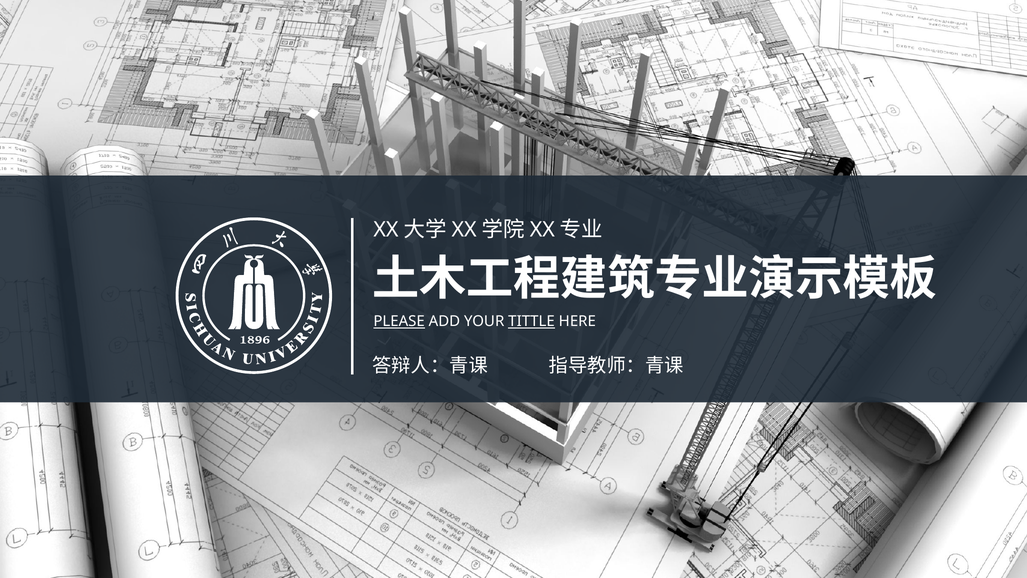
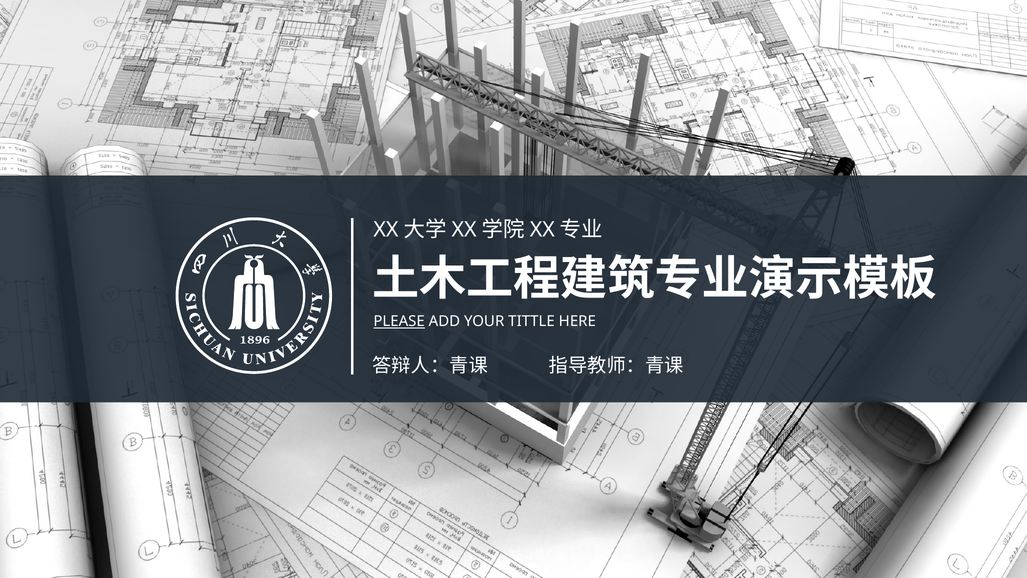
TITTLE underline: present -> none (532, 321)
